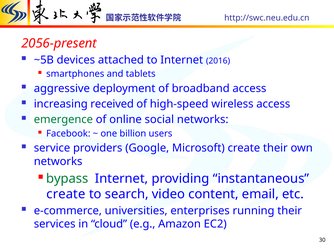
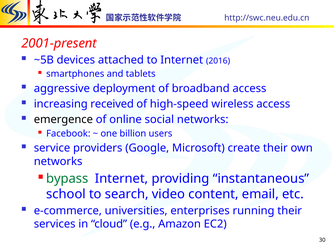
2056-present: 2056-present -> 2001-present (59, 43)
emergence colour: green -> black (63, 120)
create: create -> school (66, 194)
